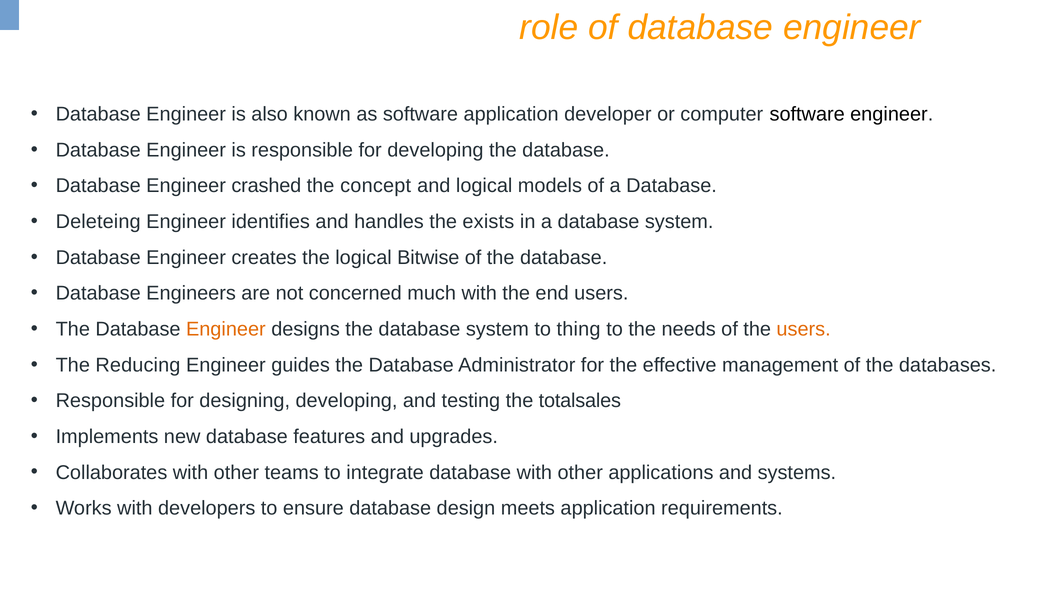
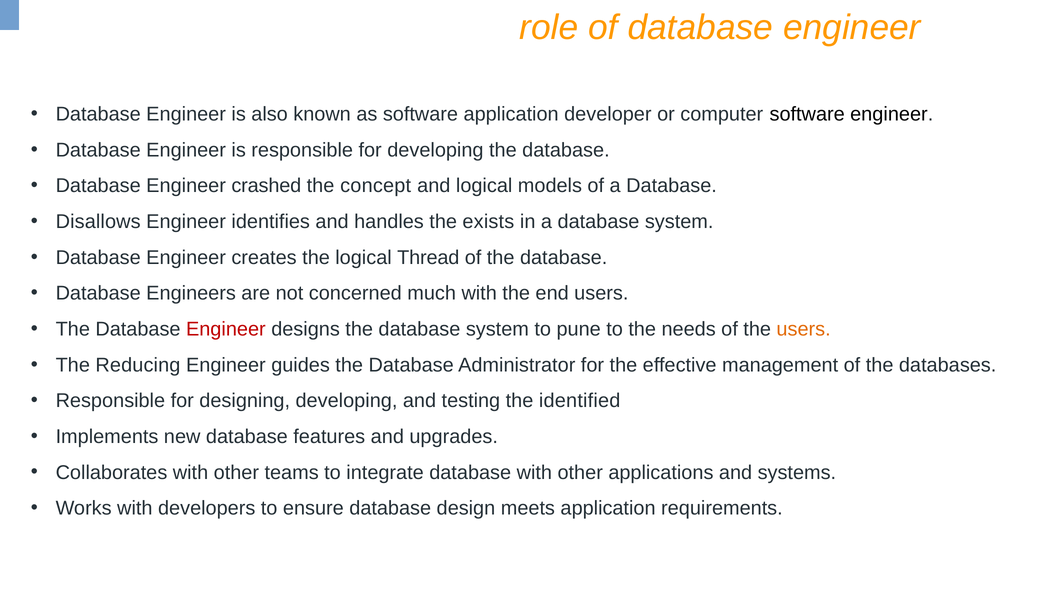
Deleteing: Deleteing -> Disallows (98, 222)
Bitwise: Bitwise -> Thread (428, 258)
Engineer colour: orange -> red (226, 329)
thing: thing -> pune (579, 329)
totalsales: totalsales -> identified (580, 401)
